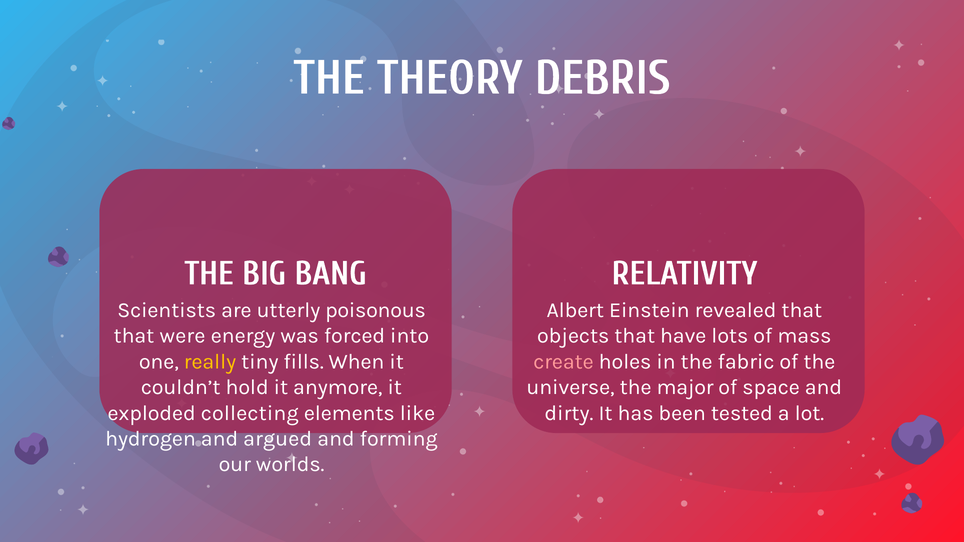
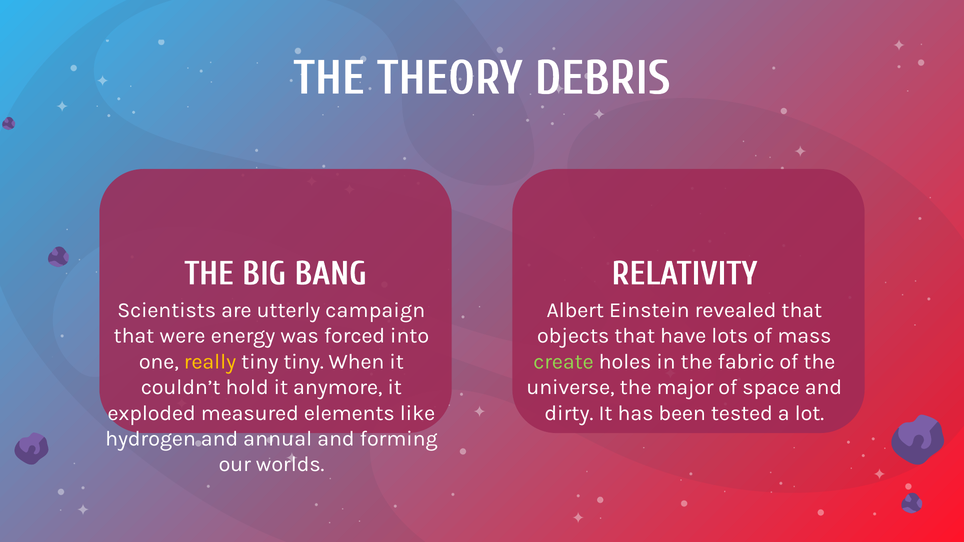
poisonous: poisonous -> campaign (375, 310)
tiny fills: fills -> tiny (304, 362)
create colour: pink -> light green (563, 362)
collecting: collecting -> measured (250, 413)
argued: argued -> annual (278, 439)
